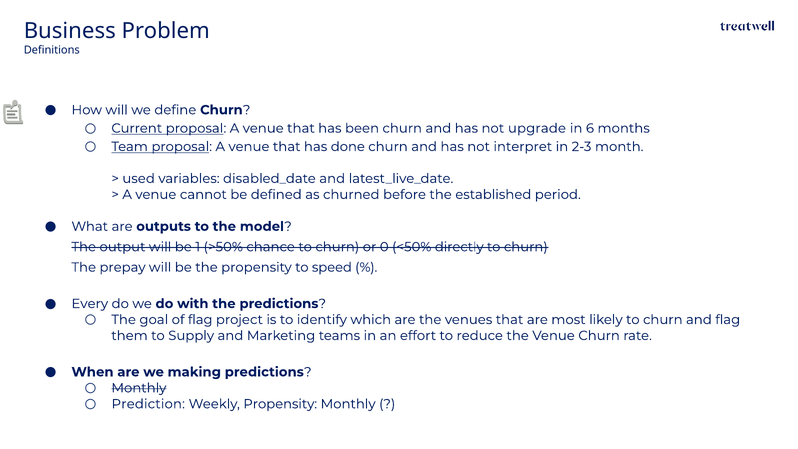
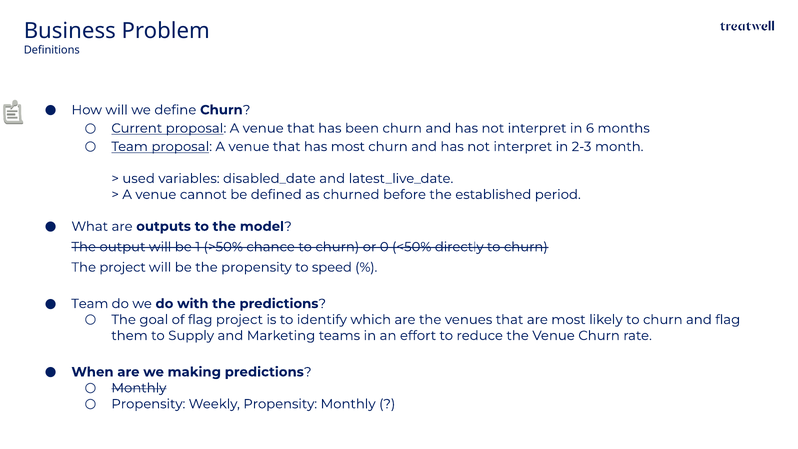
upgrade: upgrade -> interpret (537, 128)
has done: done -> most (348, 147)
The prepay: prepay -> project (123, 267)
Every: Every -> Team (90, 304)
Prediction: Prediction -> Propensity (148, 404)
